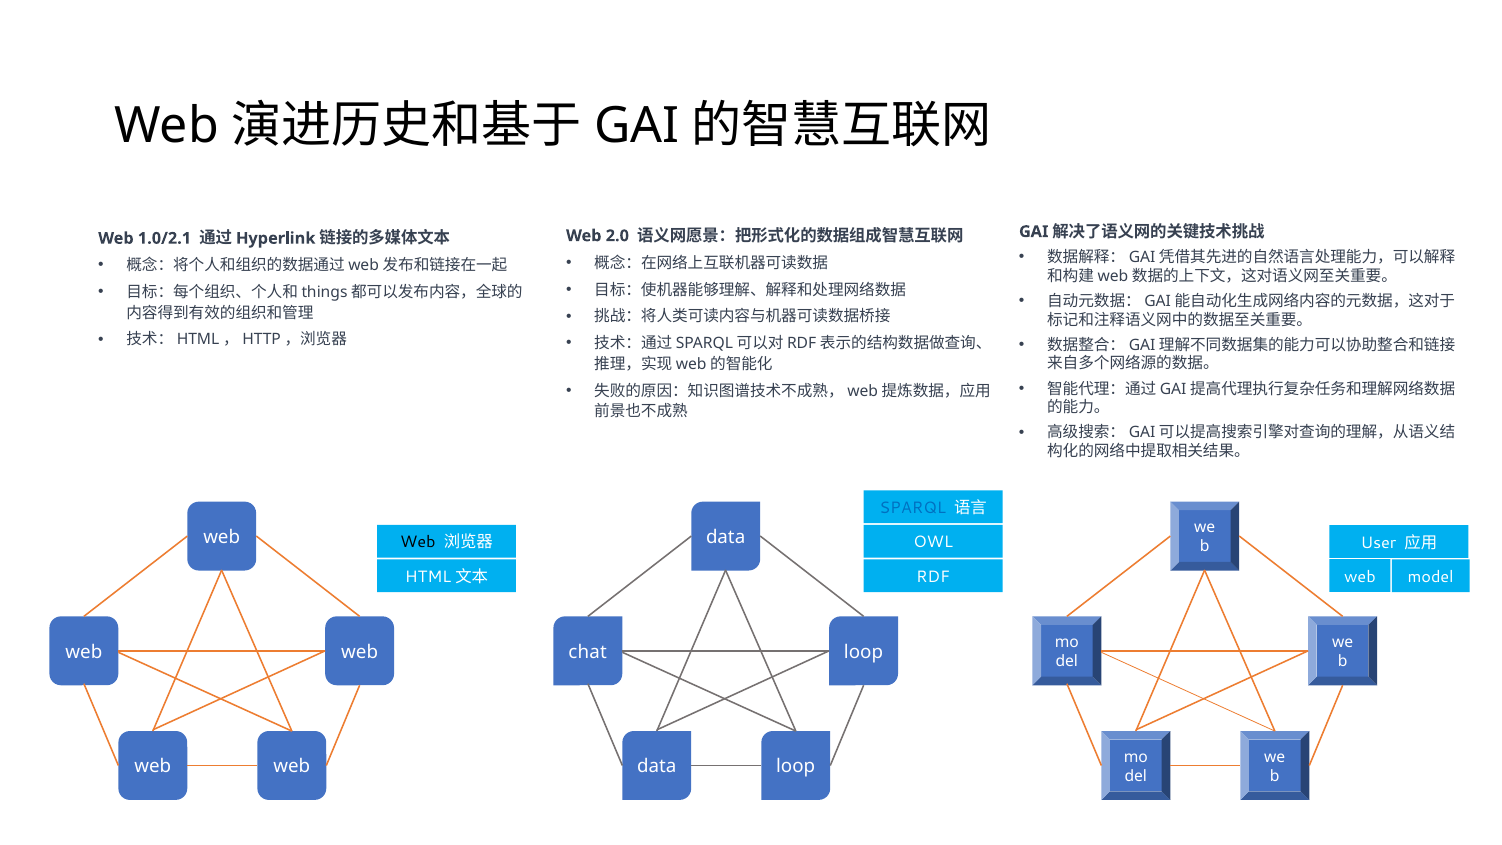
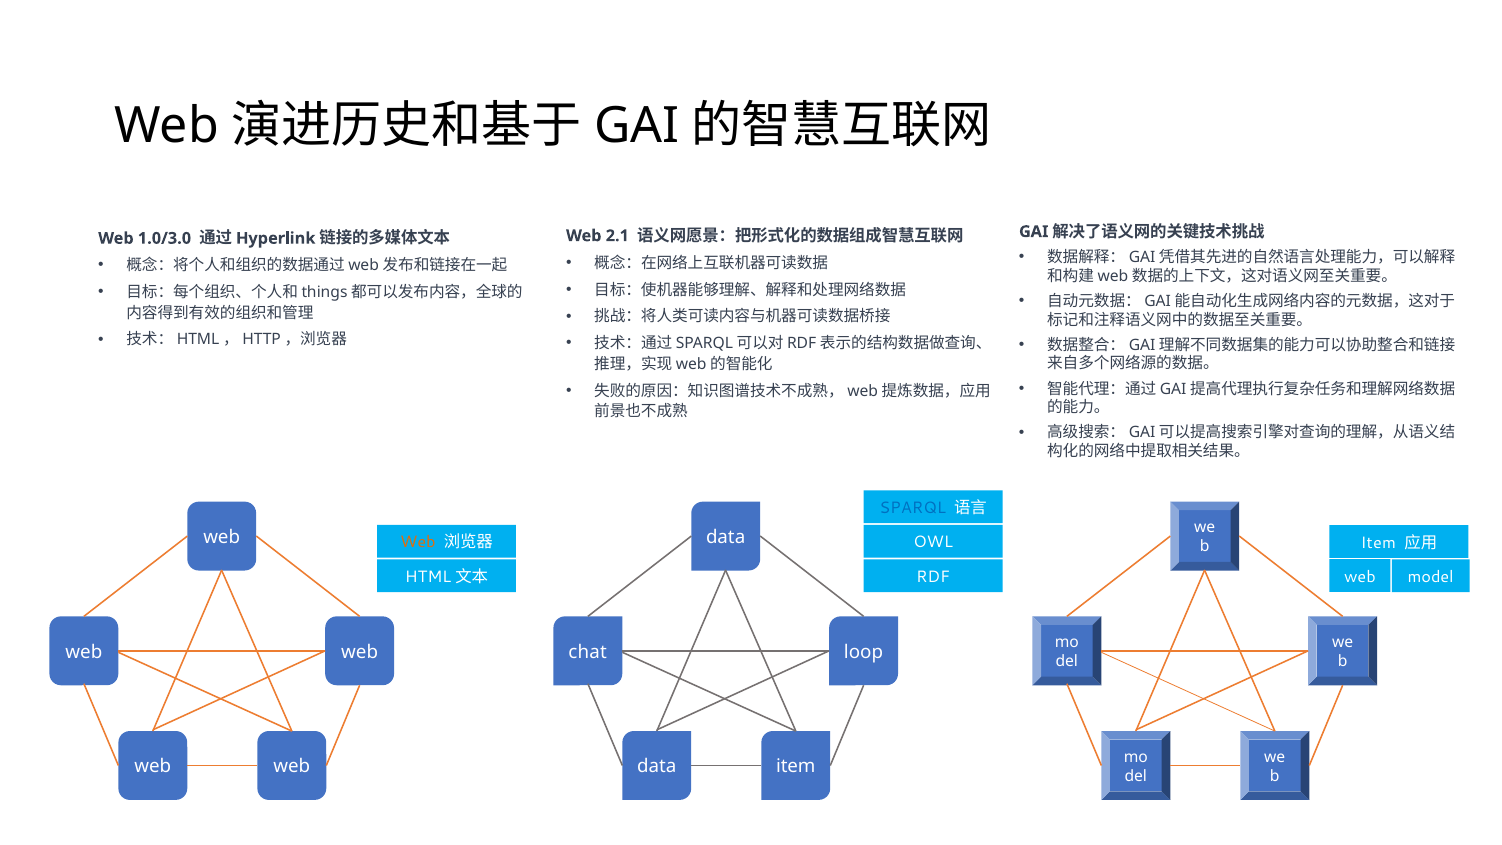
2.0: 2.0 -> 2.1 (617, 236)
1.0/2.1: 1.0/2.1 -> 1.0/3.0 (164, 238)
Web colour: black -> orange (418, 542)
User: User -> Item (1378, 543)
loop: loop -> item (796, 767)
